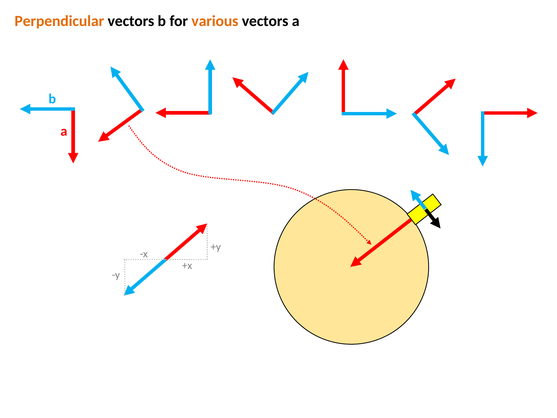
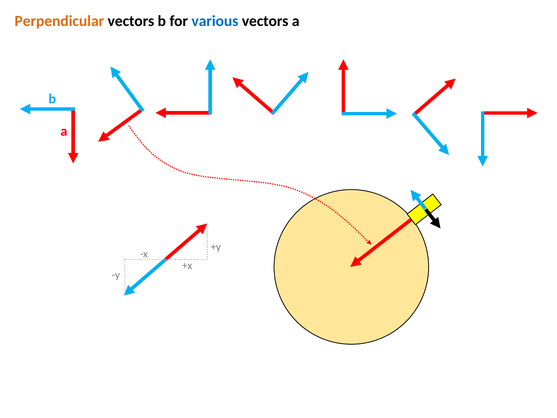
various colour: orange -> blue (215, 21)
